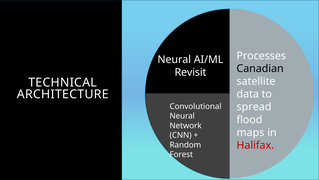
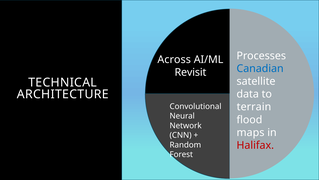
Neural: Neural -> Across (174, 59)
Canadian colour: black -> blue (260, 68)
spread: spread -> terrain (254, 107)
